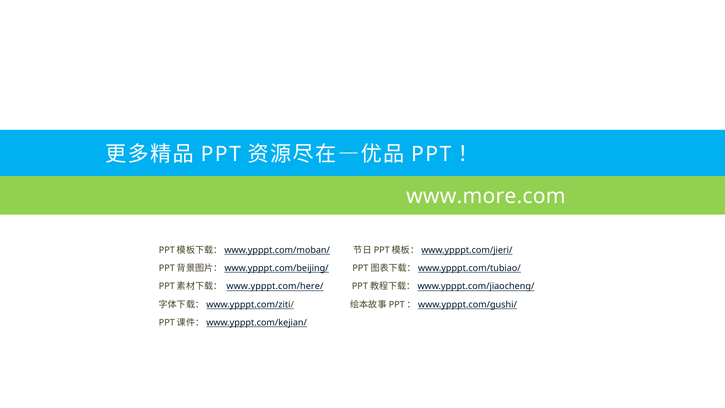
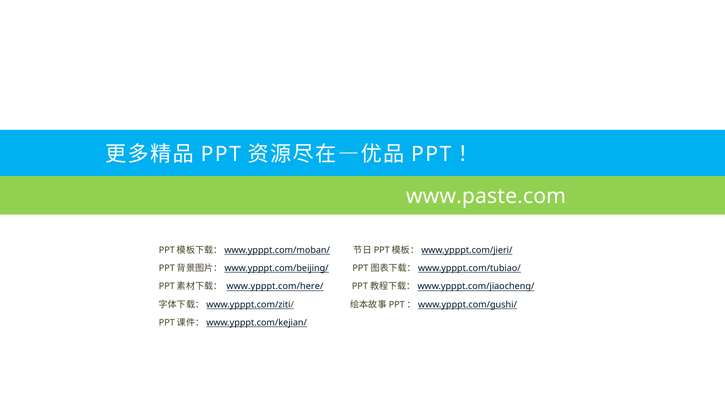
www.more.com: www.more.com -> www.paste.com (486, 196)
